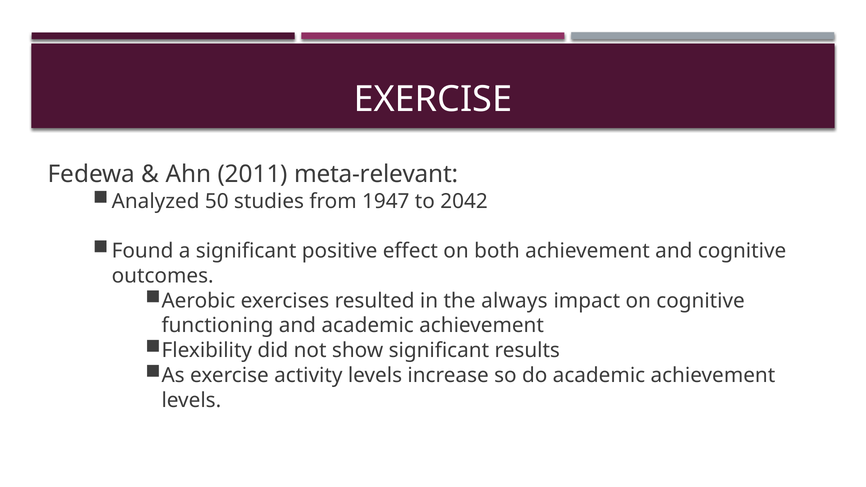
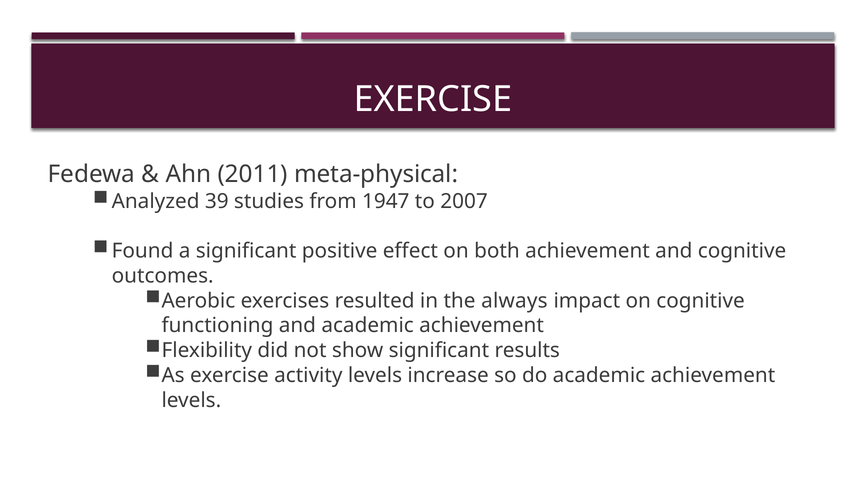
meta-relevant: meta-relevant -> meta-physical (376, 174)
50: 50 -> 39 (217, 201)
2042: 2042 -> 2007 (464, 201)
